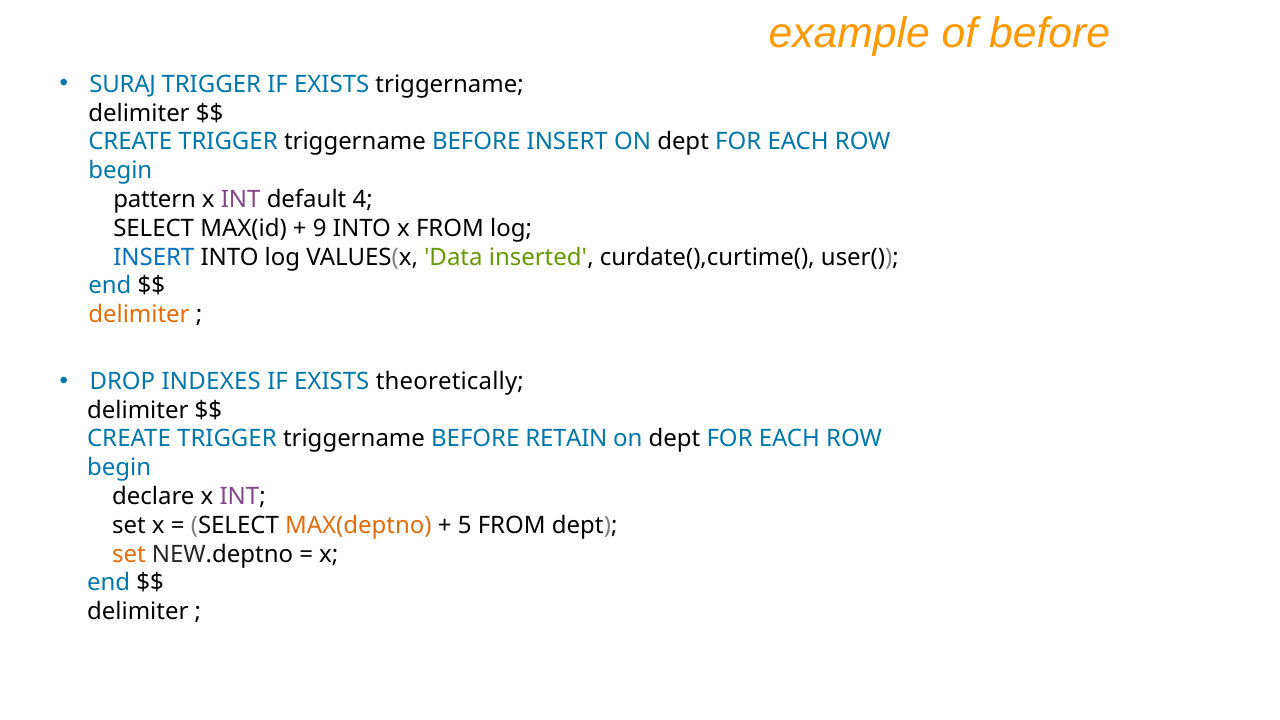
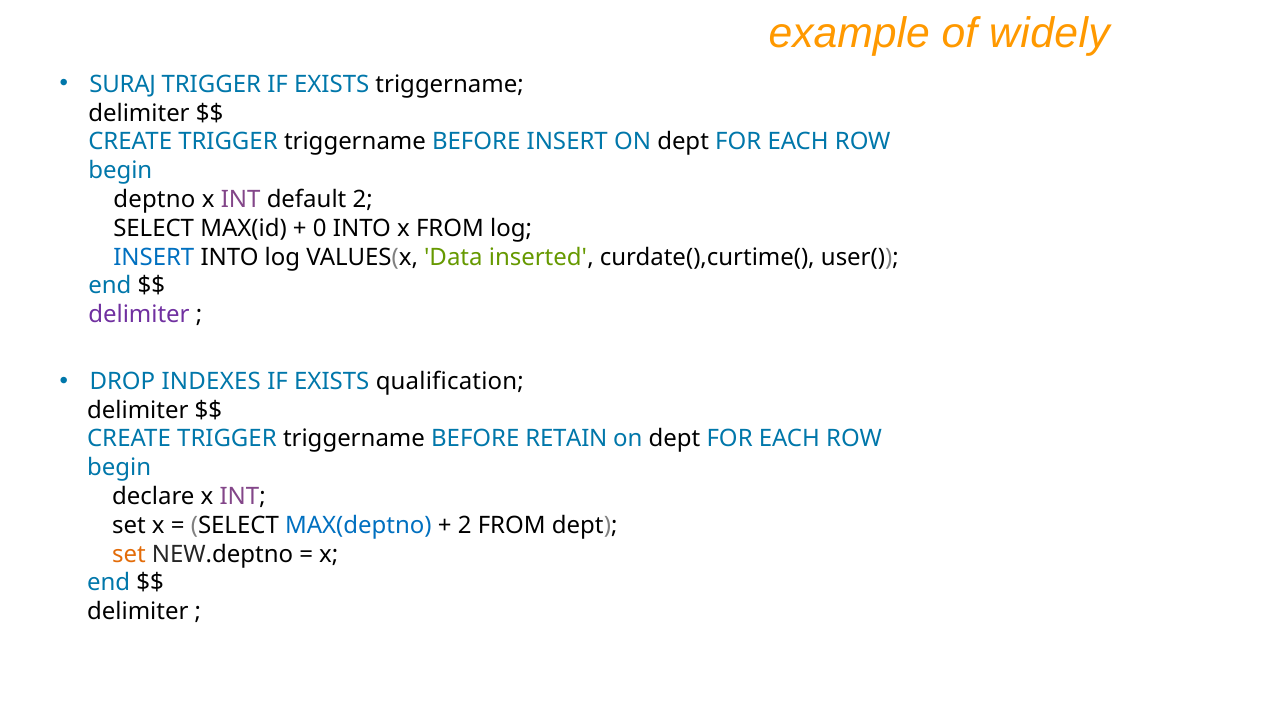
of before: before -> widely (1049, 33)
pattern: pattern -> deptno (154, 200)
default 4: 4 -> 2 (363, 200)
9: 9 -> 0 (320, 228)
delimiter colour: orange -> purple (139, 315)
theoretically: theoretically -> qualification (450, 381)
MAX(deptno colour: orange -> blue (358, 525)
5: 5 -> 2 (465, 525)
